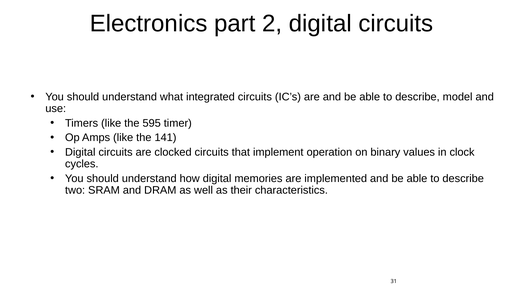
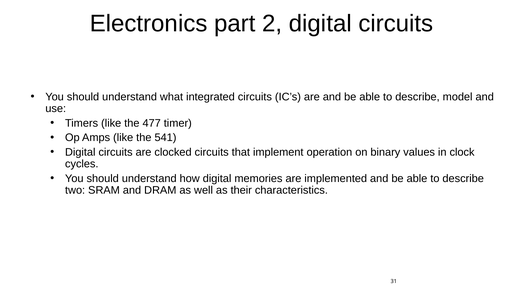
595: 595 -> 477 (152, 123)
141: 141 -> 541 (165, 138)
